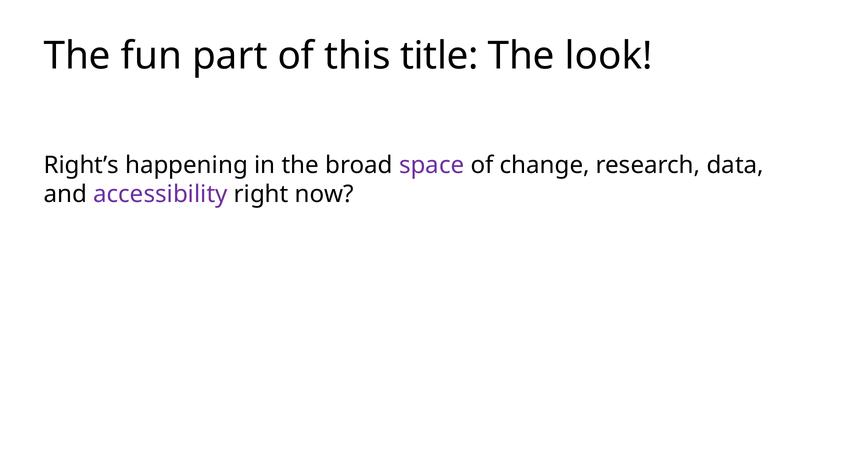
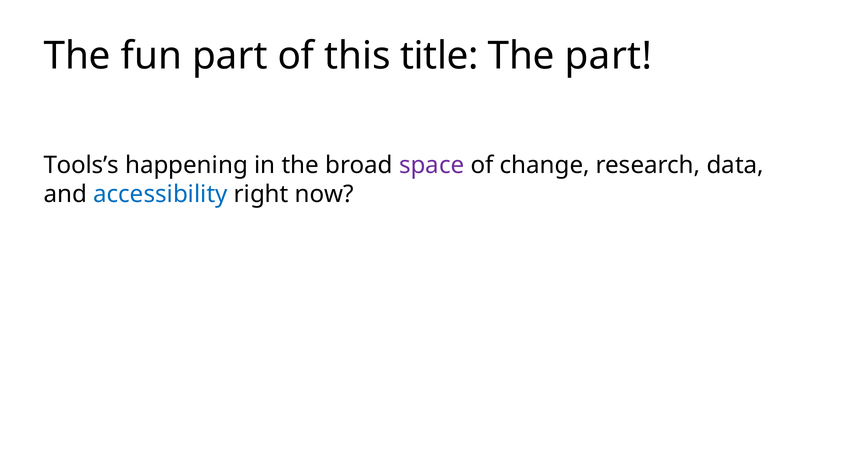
The look: look -> part (608, 56)
Right’s: Right’s -> Tools’s (81, 165)
accessibility colour: purple -> blue (160, 194)
